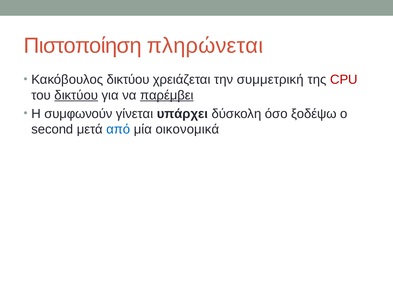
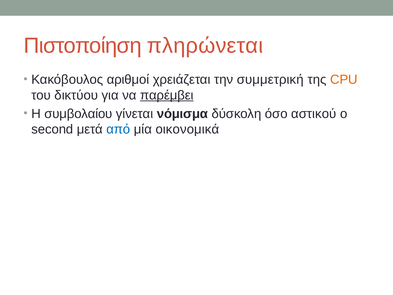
Κακόβουλος δικτύου: δικτύου -> αριθμοί (128, 80)
CPU colour: red -> orange (344, 80)
δικτύου underline: present -> none (76, 95)
συμφωνούν: συμφωνούν -> συμβολαίου (78, 114)
υπάρχει: υπάρχει -> νόμισμα (182, 114)
ξοδέψω: ξοδέψω -> αστικού (314, 114)
